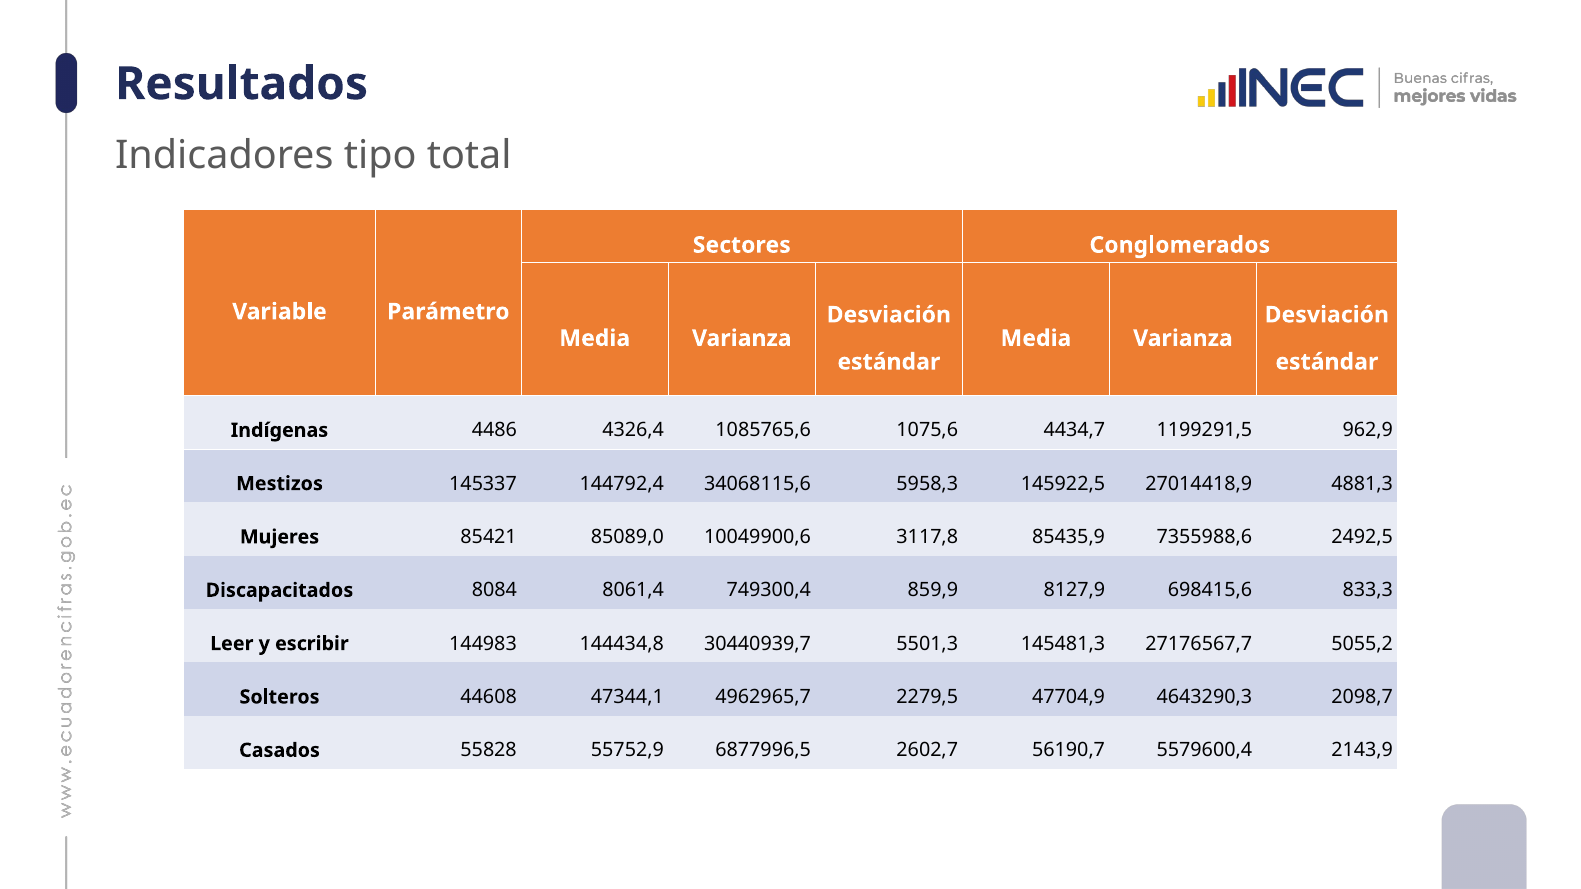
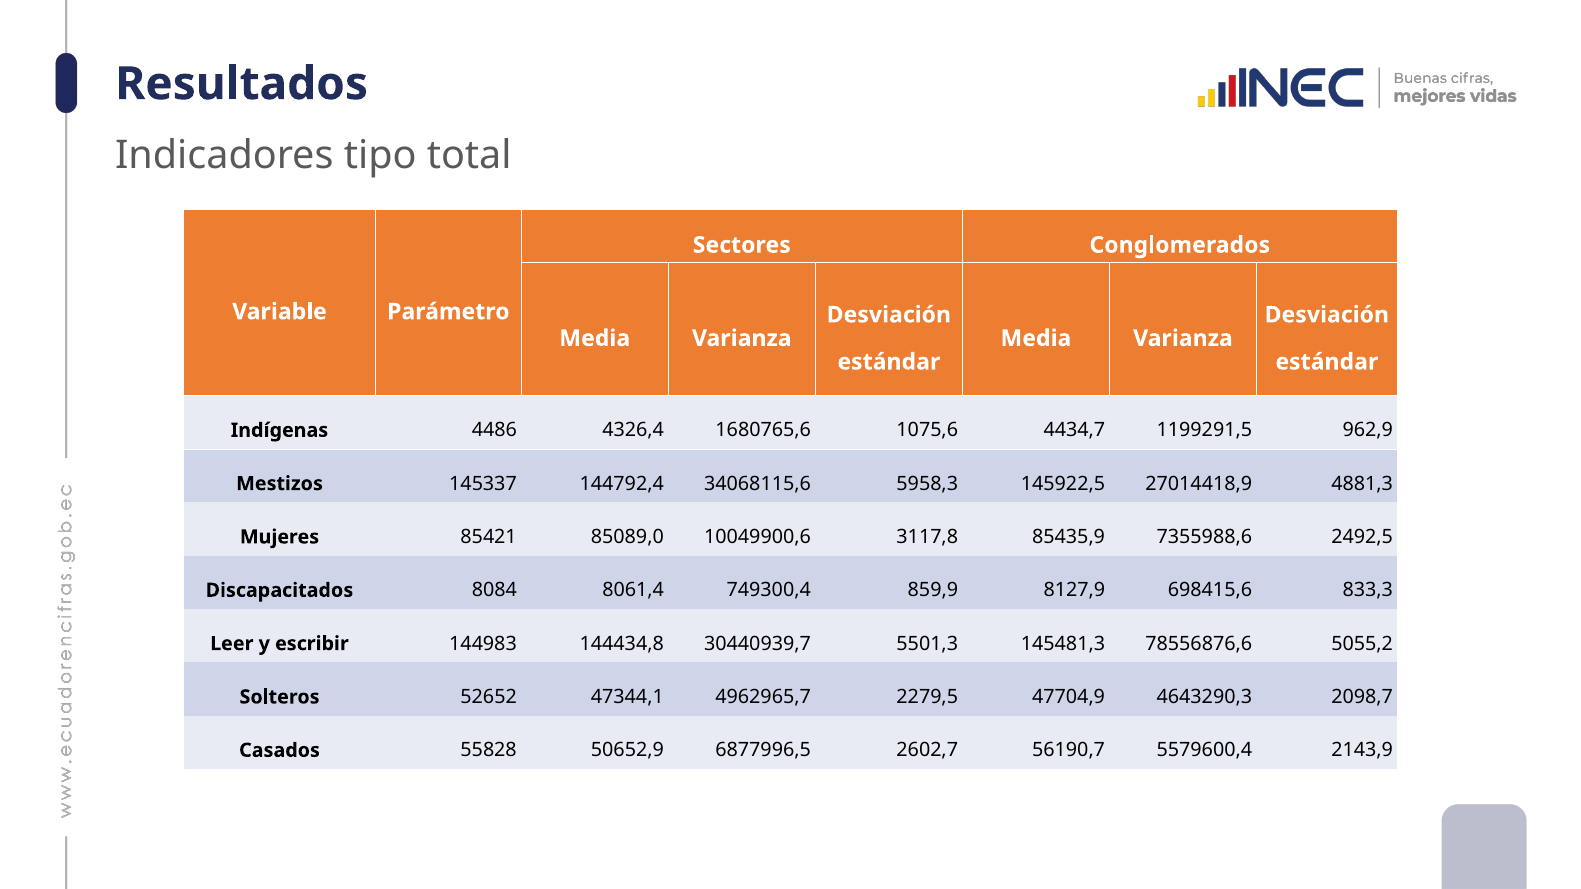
1085765,6: 1085765,6 -> 1680765,6 (763, 430)
27176567,7: 27176567,7 -> 78556876,6 (1199, 644)
44608: 44608 -> 52652 (489, 697)
55752,9: 55752,9 -> 50652,9 (627, 751)
